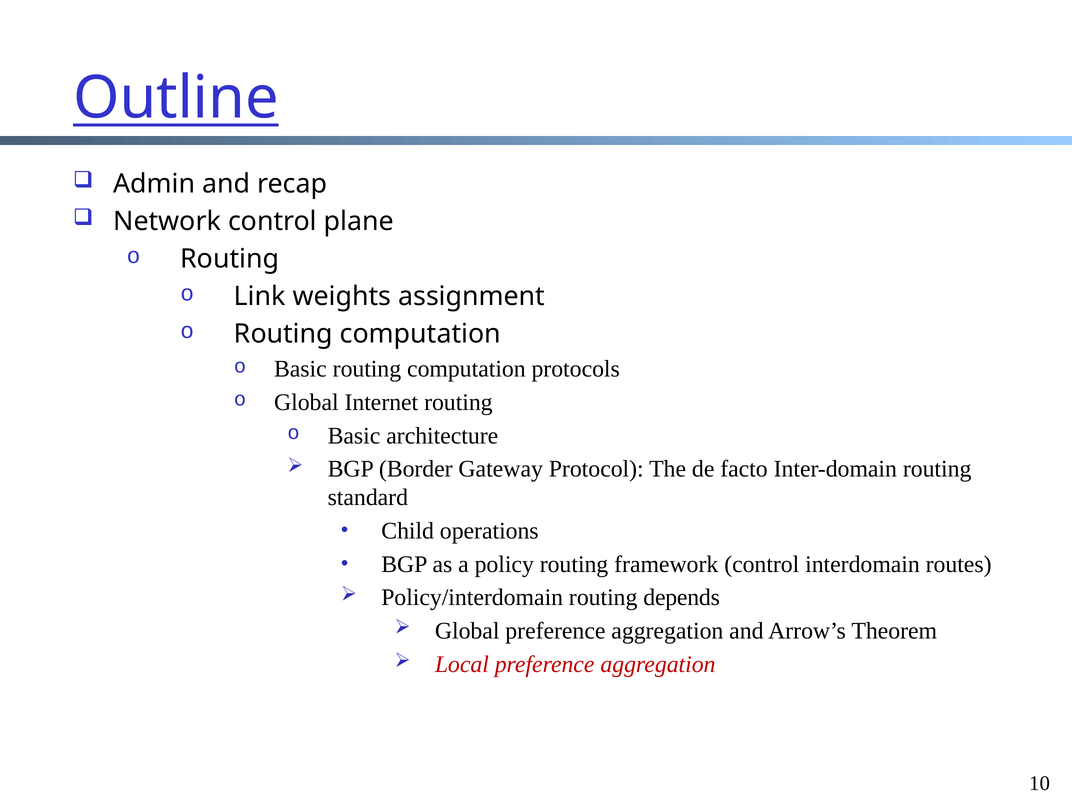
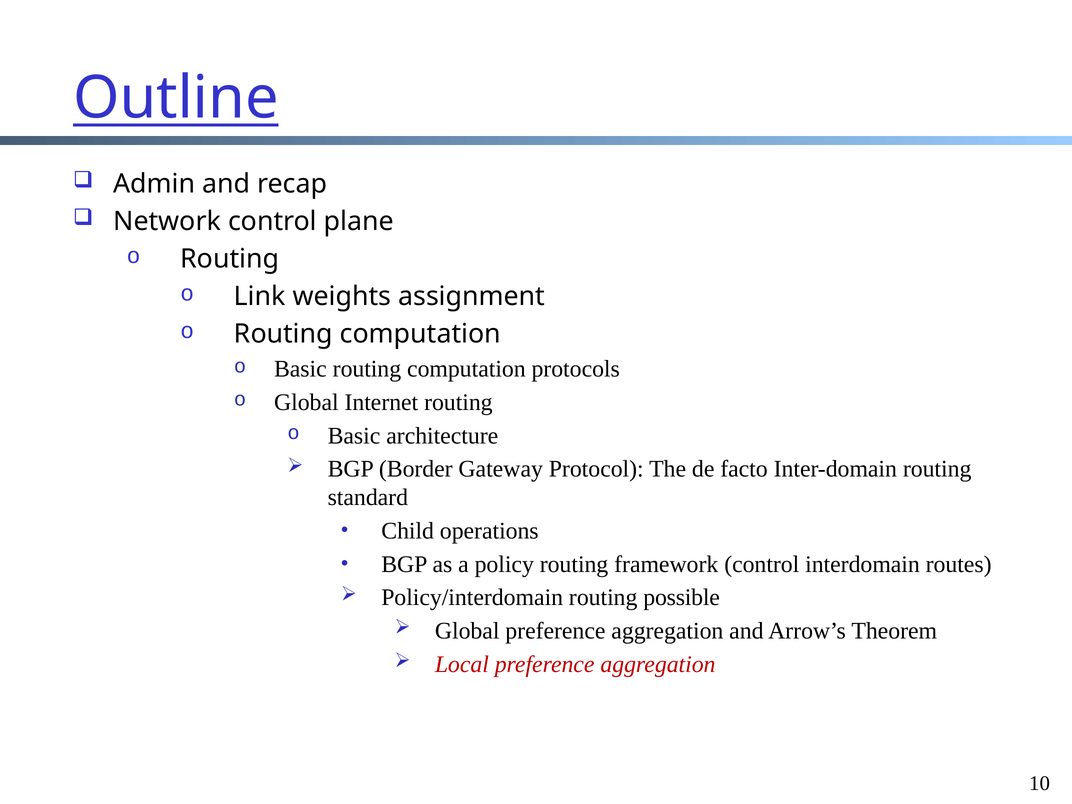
depends: depends -> possible (682, 598)
